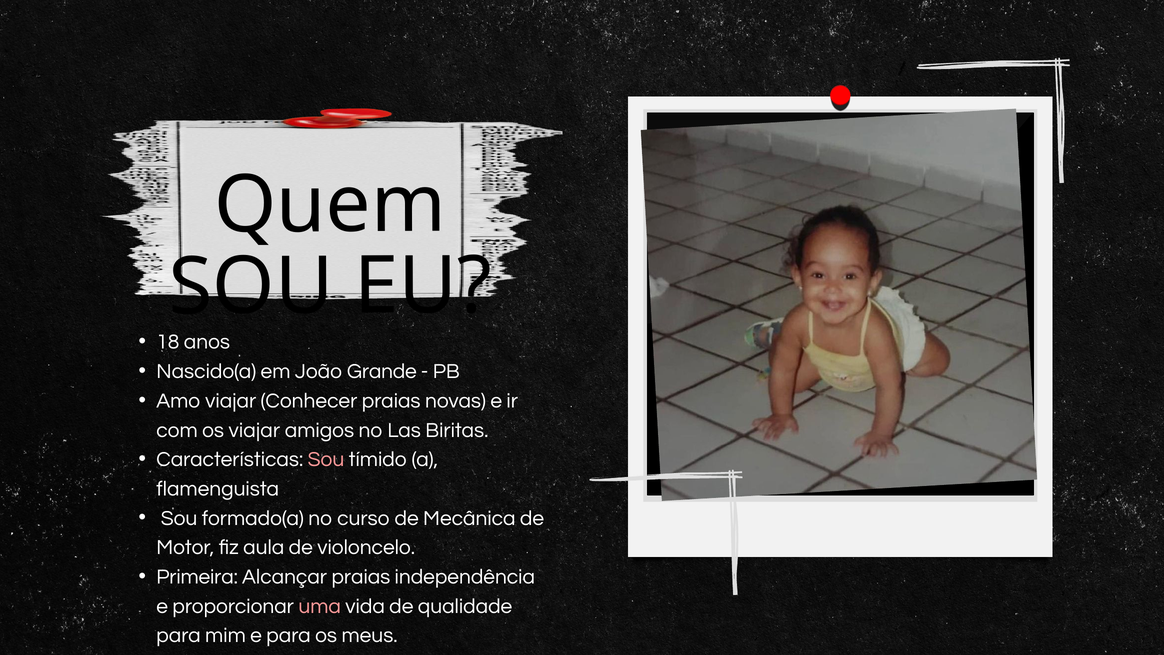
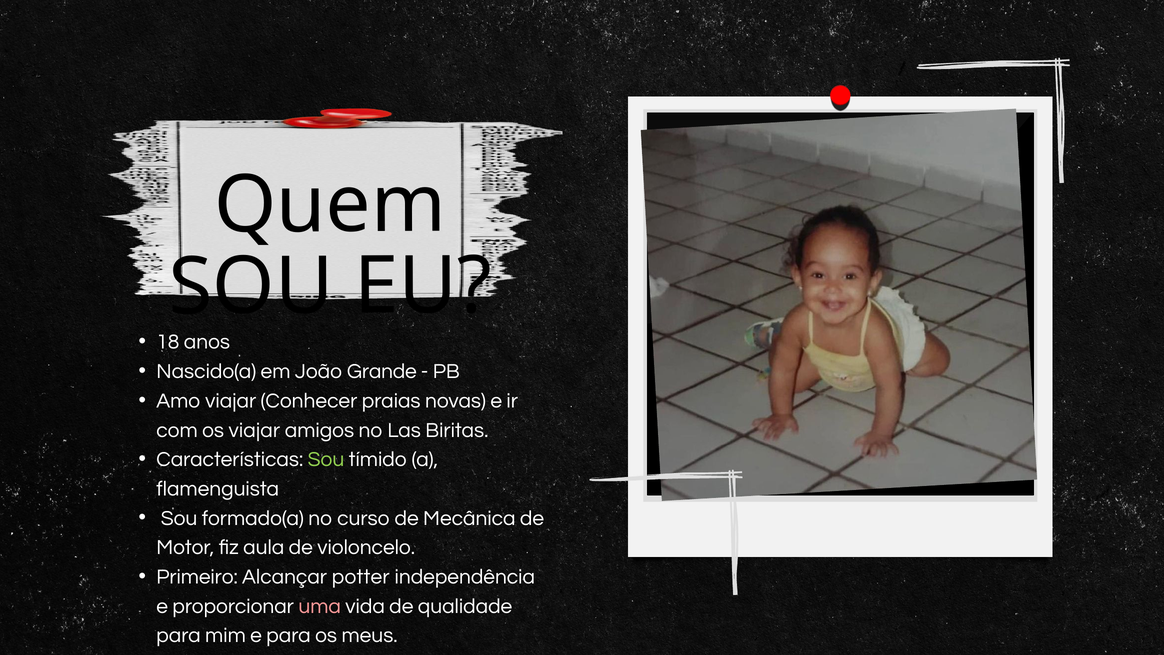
Sou colour: pink -> light green (326, 459)
Primeira: Primeira -> Primeiro (197, 577)
Alcançar praias: praias -> potter (361, 577)
